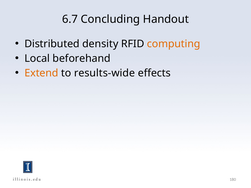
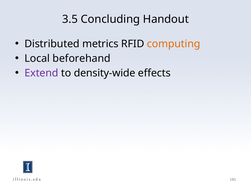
6.7: 6.7 -> 3.5 (70, 19)
density: density -> metrics (100, 44)
Extend colour: orange -> purple (41, 73)
results-wide: results-wide -> density-wide (105, 73)
